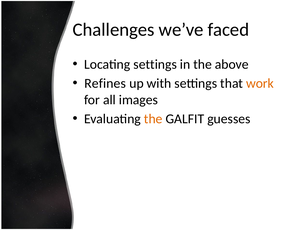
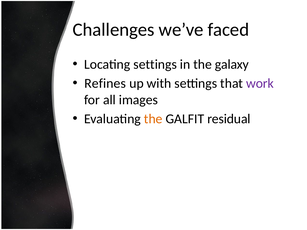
above: above -> galaxy (232, 64)
work colour: orange -> purple (260, 84)
guesses: guesses -> residual (229, 119)
